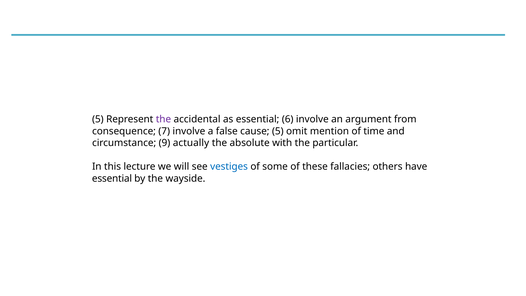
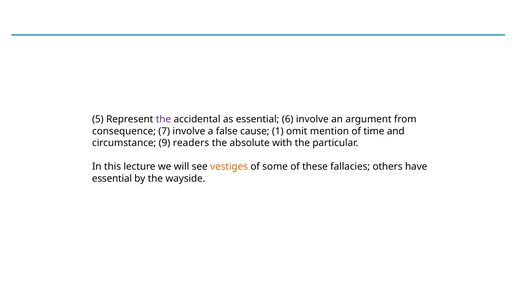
cause 5: 5 -> 1 (278, 131)
actually: actually -> readers (191, 143)
vestiges colour: blue -> orange (229, 167)
